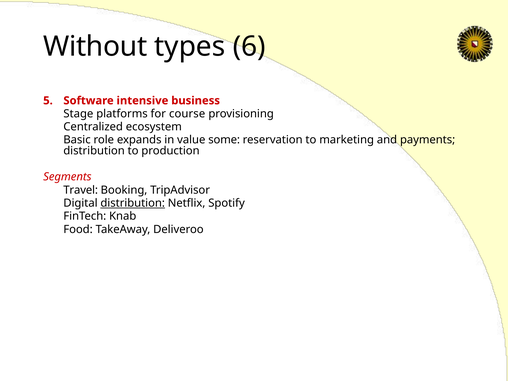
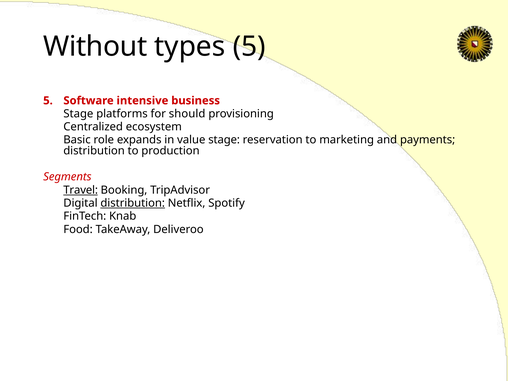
types 6: 6 -> 5 (249, 46)
course: course -> should (187, 114)
value some: some -> stage (224, 140)
Travel underline: none -> present (81, 190)
